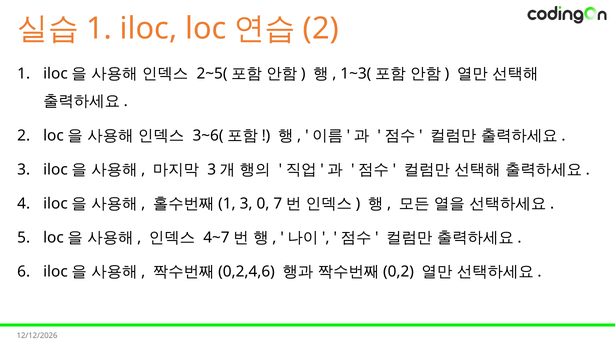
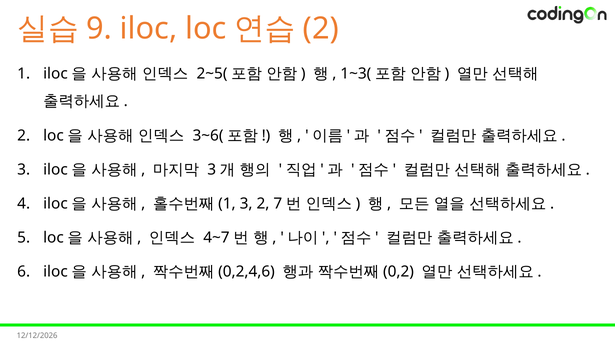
1: 1 -> 9 (99, 29)
3 0: 0 -> 2 (263, 204)
